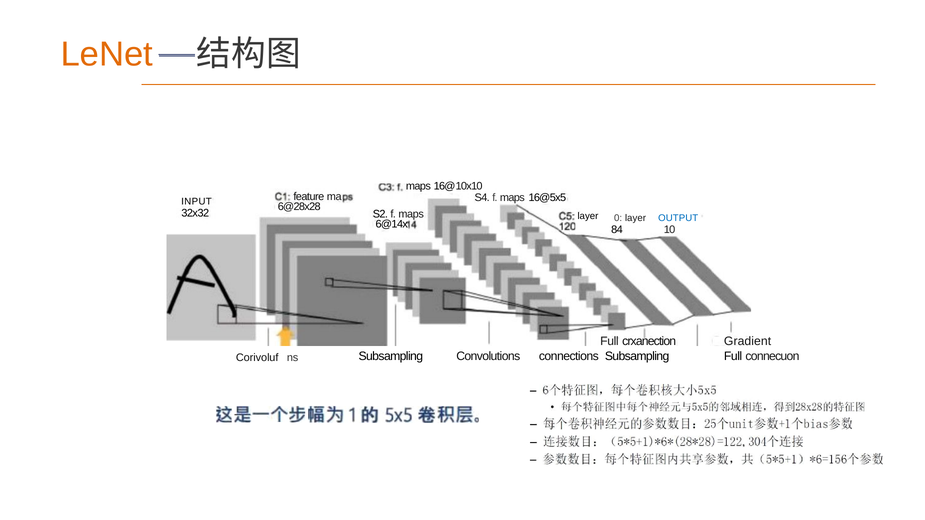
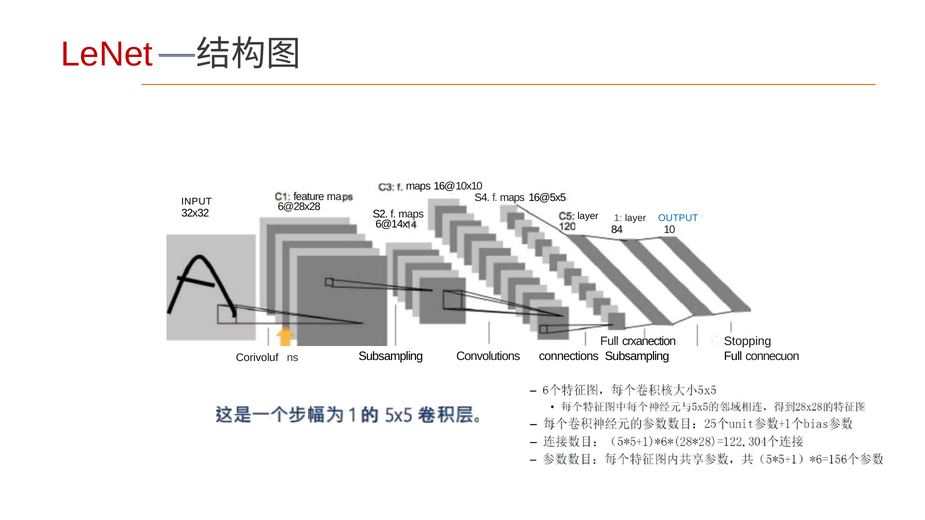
LeNet colour: orange -> red (107, 55)
0: 0 -> 1 (618, 218)
Gradient: Gradient -> Stopping (748, 341)
